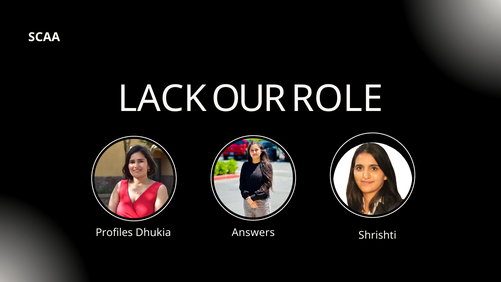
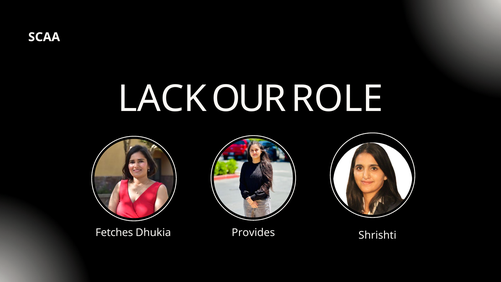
Profiles: Profiles -> Fetches (114, 232)
Answers: Answers -> Provides (253, 232)
